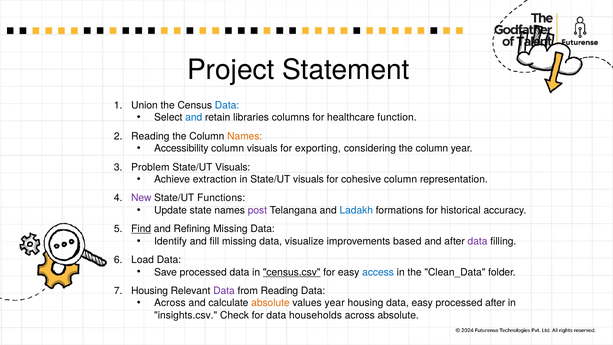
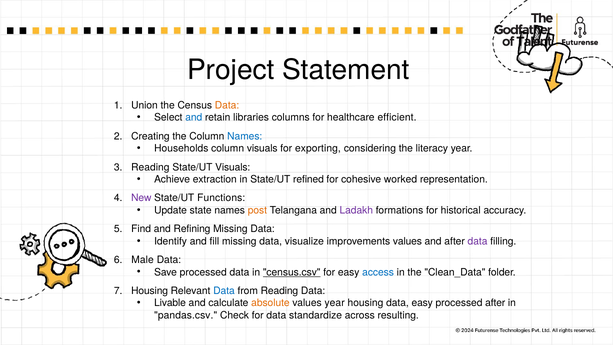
Data colour: blue -> orange (227, 105)
function: function -> efficient (397, 118)
Reading: Reading -> Creating (150, 136)
Names colour: orange -> blue (245, 136)
Accessibility: Accessibility -> Households (181, 148)
considering the column: column -> literacy (432, 148)
Problem: Problem -> Reading (150, 167)
in State/UT visuals: visuals -> refined (308, 179)
cohesive column: column -> worked (401, 179)
post colour: purple -> orange (257, 210)
Ladakh colour: blue -> purple (356, 210)
Find underline: present -> none (141, 229)
improvements based: based -> values (407, 241)
Load: Load -> Male (143, 260)
Data colour: purple -> blue (224, 291)
Across: Across -> Livable (170, 303)
insights.csv: insights.csv -> pandas.csv (186, 315)
households: households -> standardize (316, 315)
across absolute: absolute -> resulting (398, 315)
